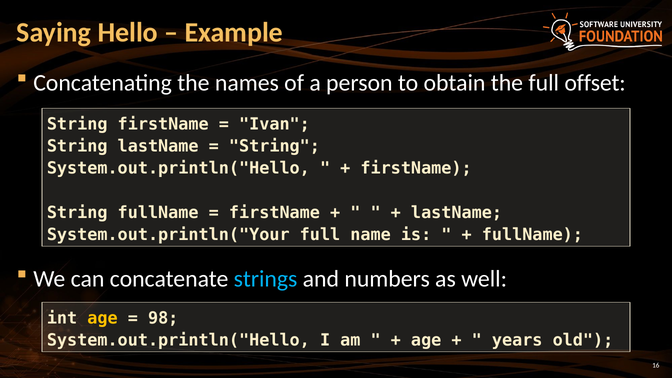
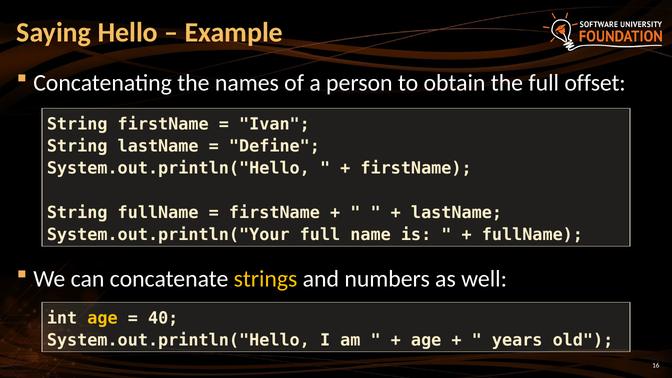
String: String -> Define (274, 146)
strings colour: light blue -> yellow (265, 279)
98: 98 -> 40 (163, 318)
